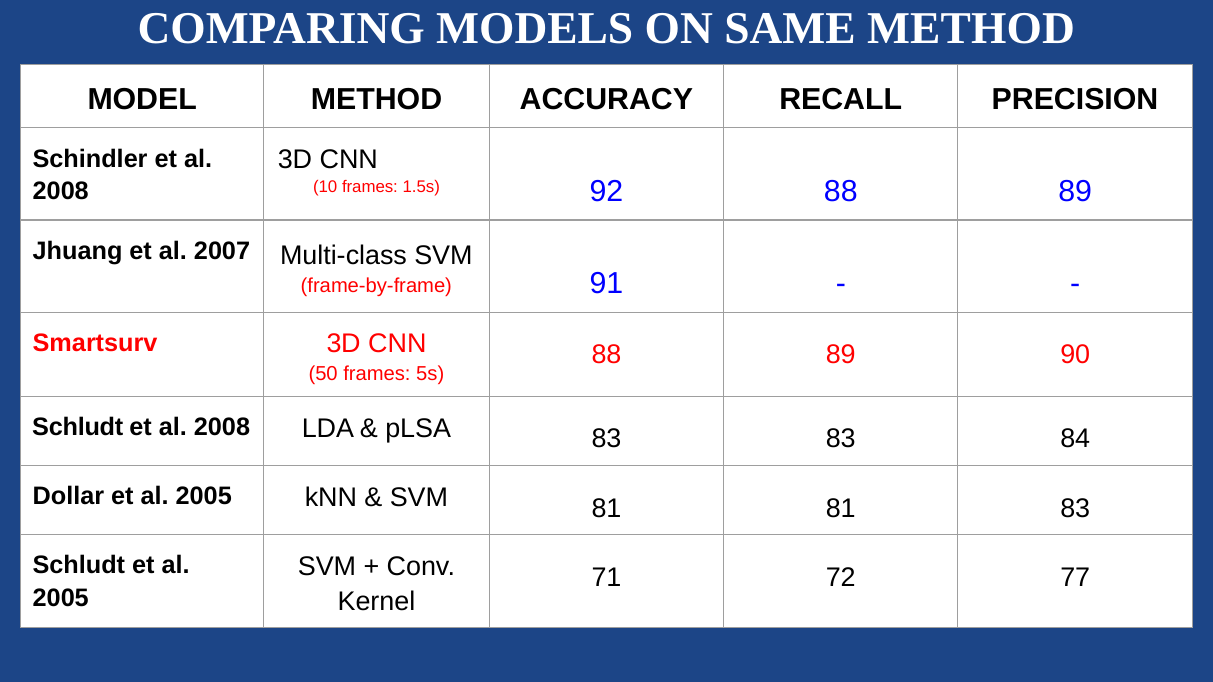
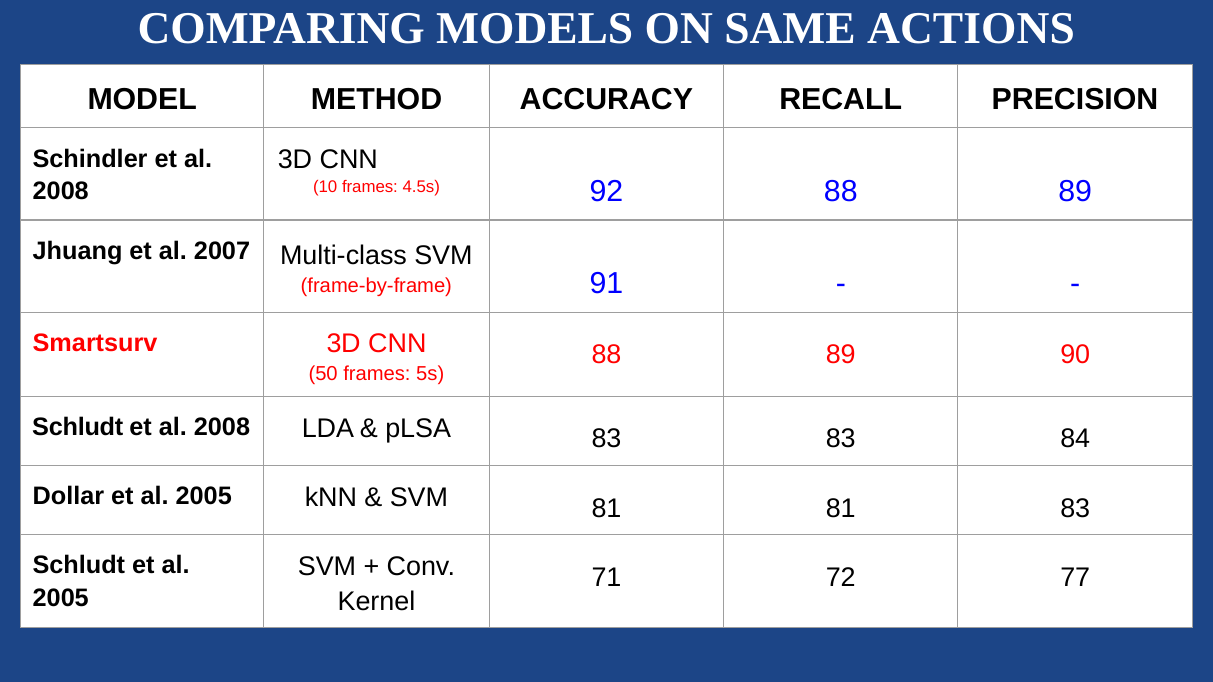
SAME METHOD: METHOD -> ACTIONS (971, 29)
1.5s: 1.5s -> 4.5s (421, 187)
